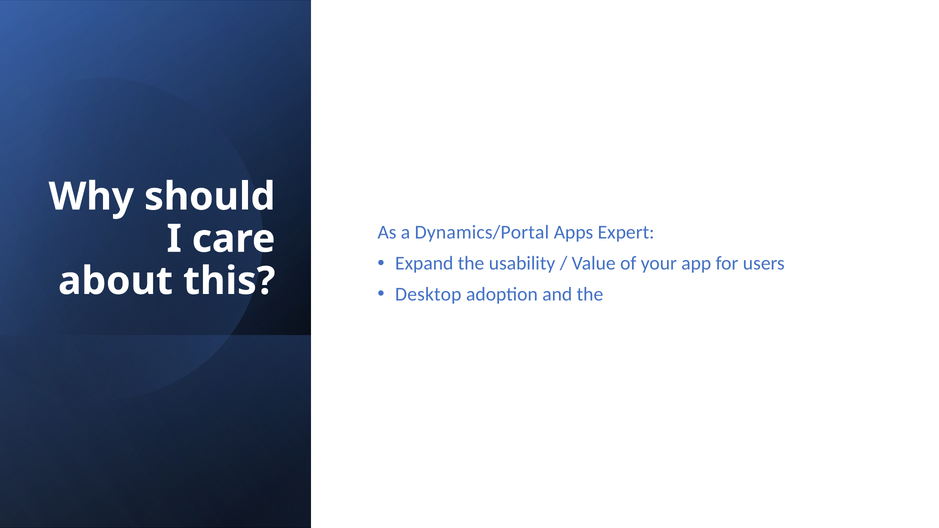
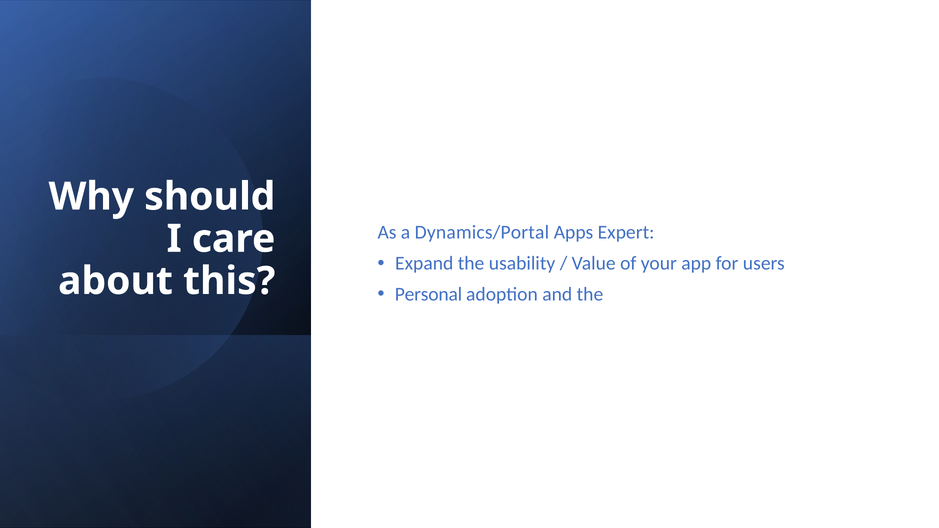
Desktop: Desktop -> Personal (428, 294)
